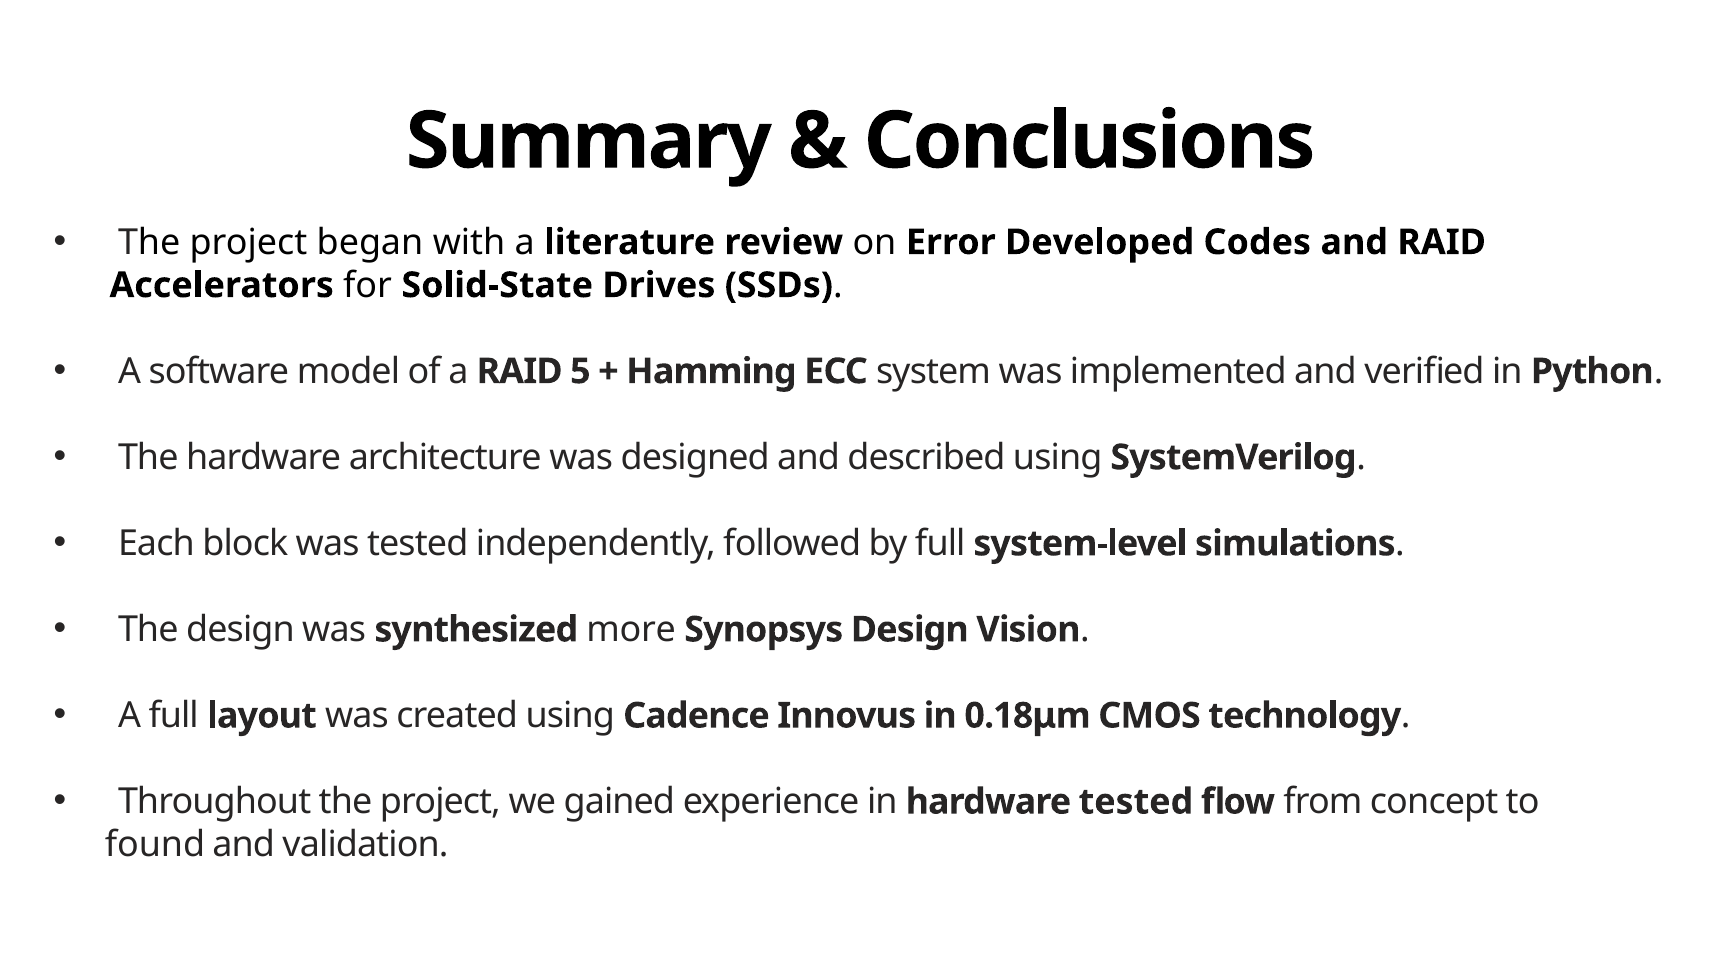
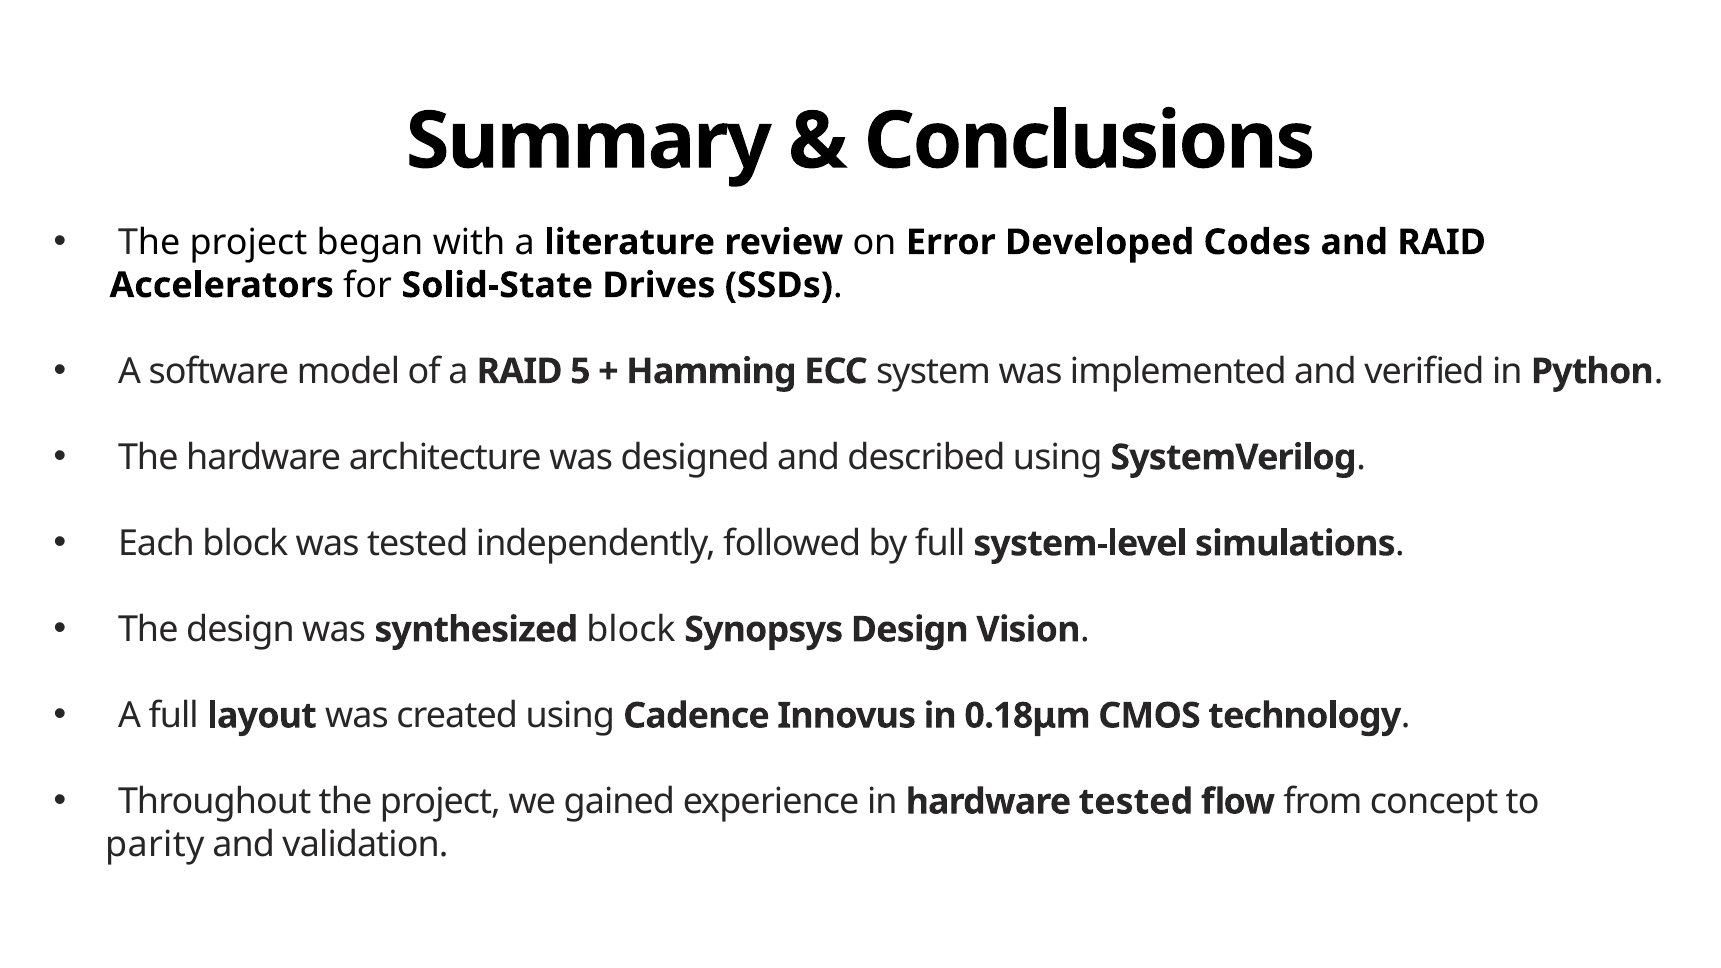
synthesized more: more -> block (631, 630)
found: found -> parity (155, 845)
